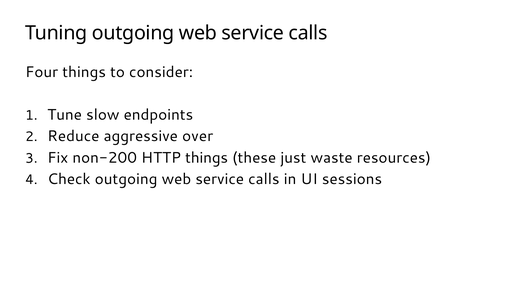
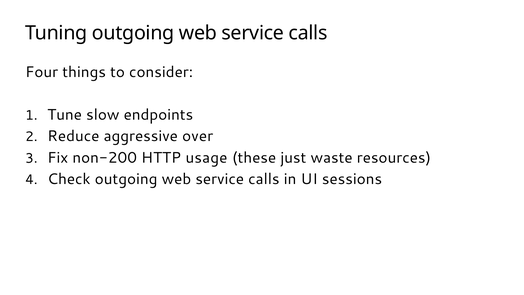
HTTP things: things -> usage (206, 158)
